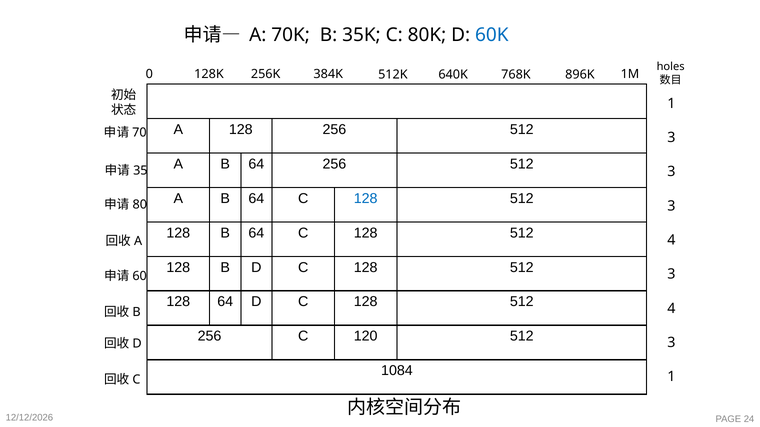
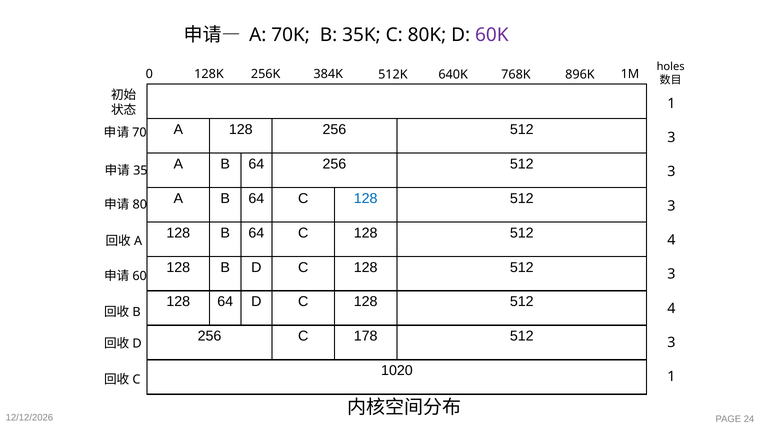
60K colour: blue -> purple (492, 35)
120: 120 -> 178 (366, 337)
1084: 1084 -> 1020 (397, 371)
